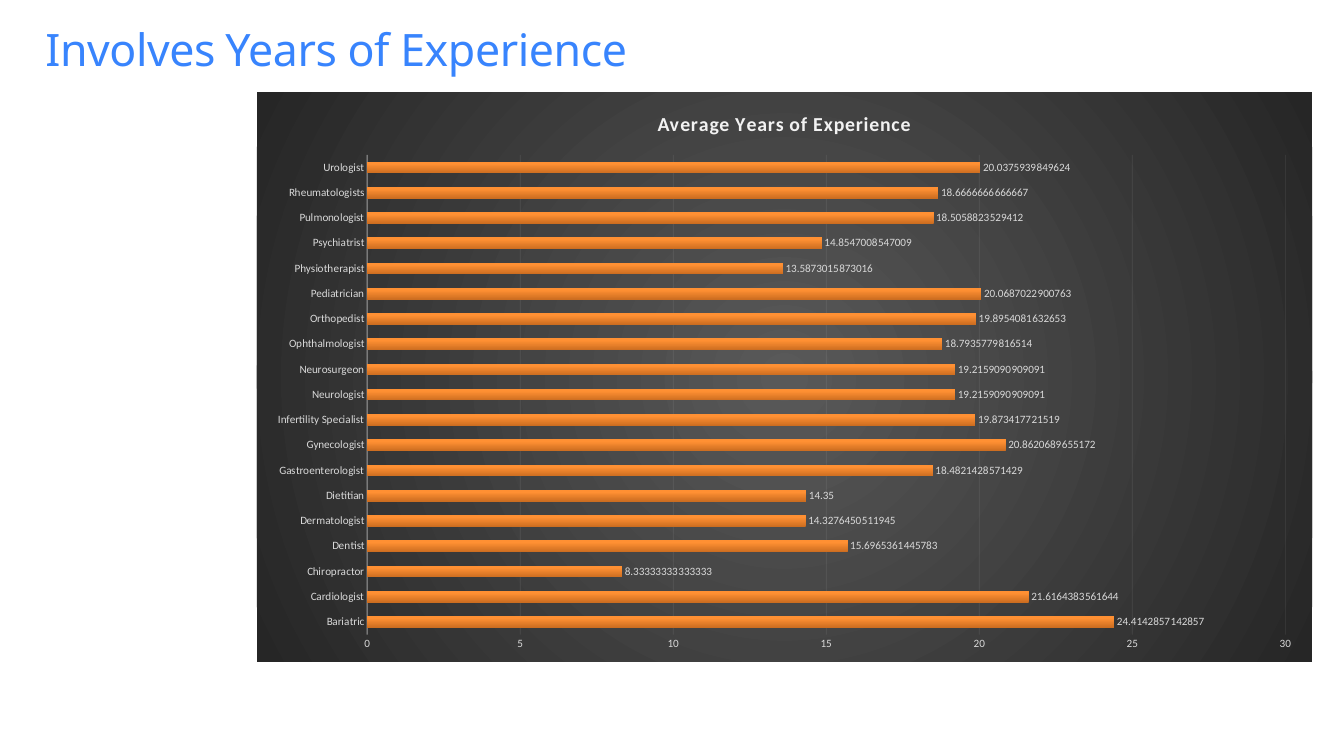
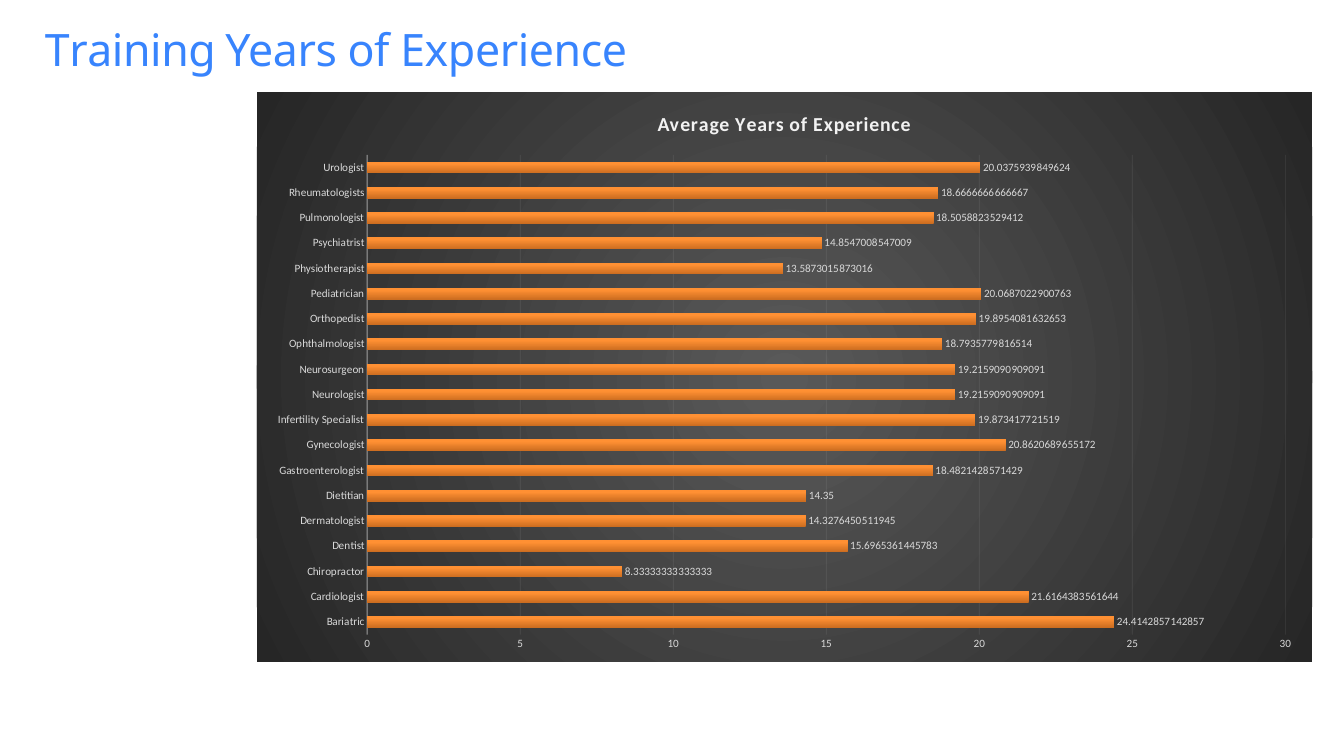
Involves: Involves -> Training (130, 51)
